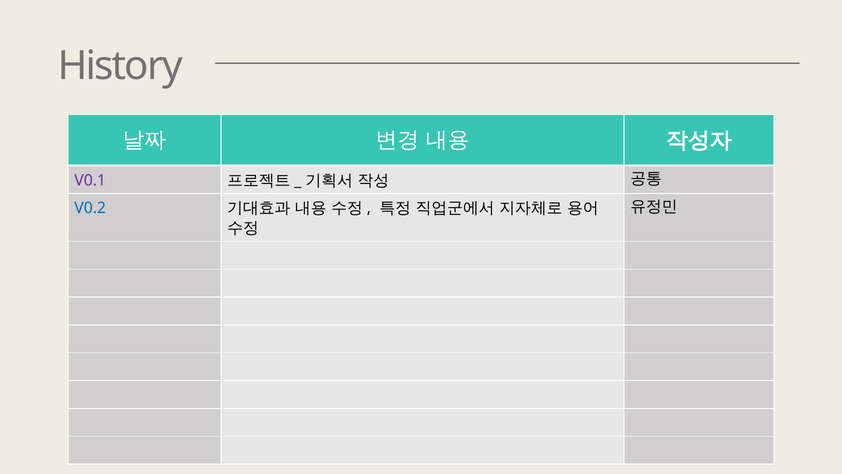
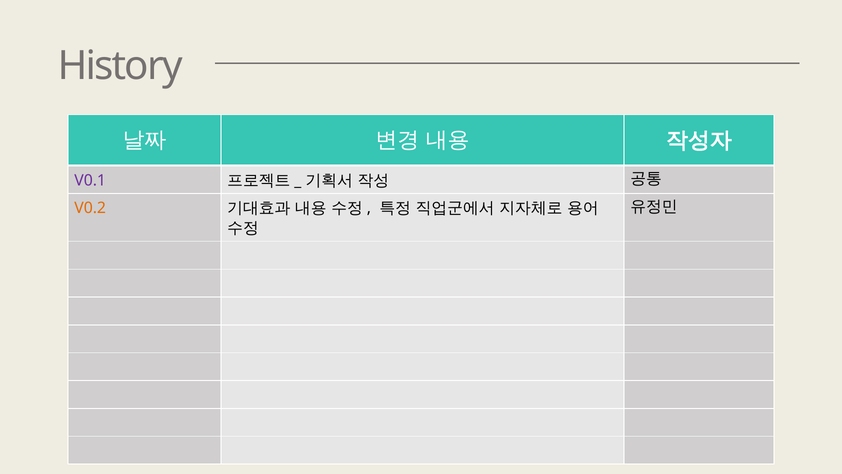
V0.2 colour: blue -> orange (90, 208)
